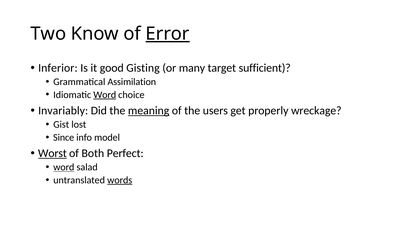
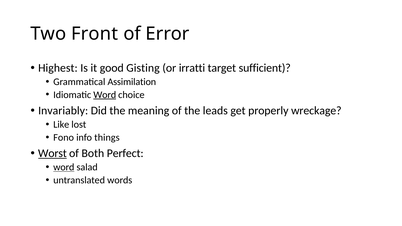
Know: Know -> Front (95, 34)
Error underline: present -> none (168, 34)
Inferior: Inferior -> Highest (58, 68)
many: many -> irratti (192, 68)
meaning underline: present -> none (149, 111)
users: users -> leads (215, 111)
Gist: Gist -> Like (61, 125)
Since: Since -> Fono (64, 137)
model: model -> things (107, 137)
words underline: present -> none (120, 180)
